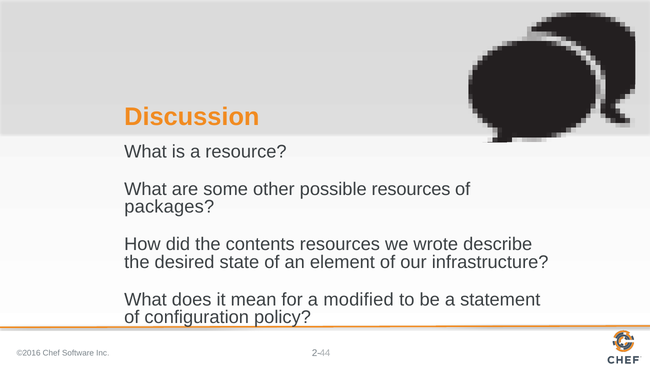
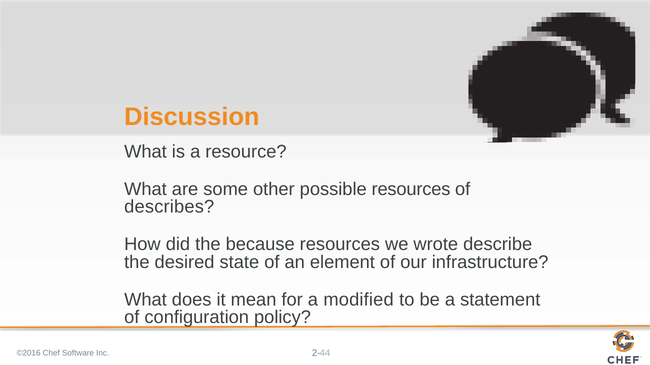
packages: packages -> describes (169, 207)
contents: contents -> because (260, 245)
